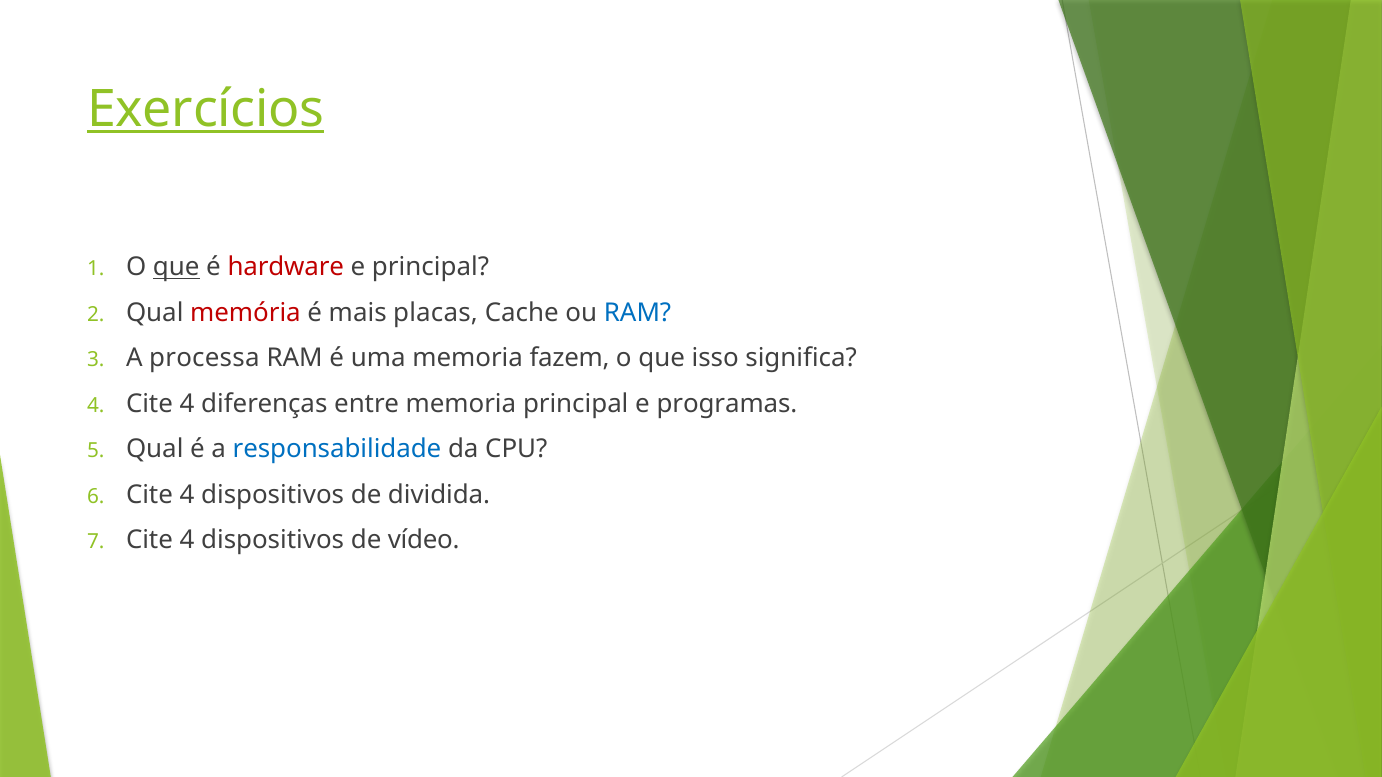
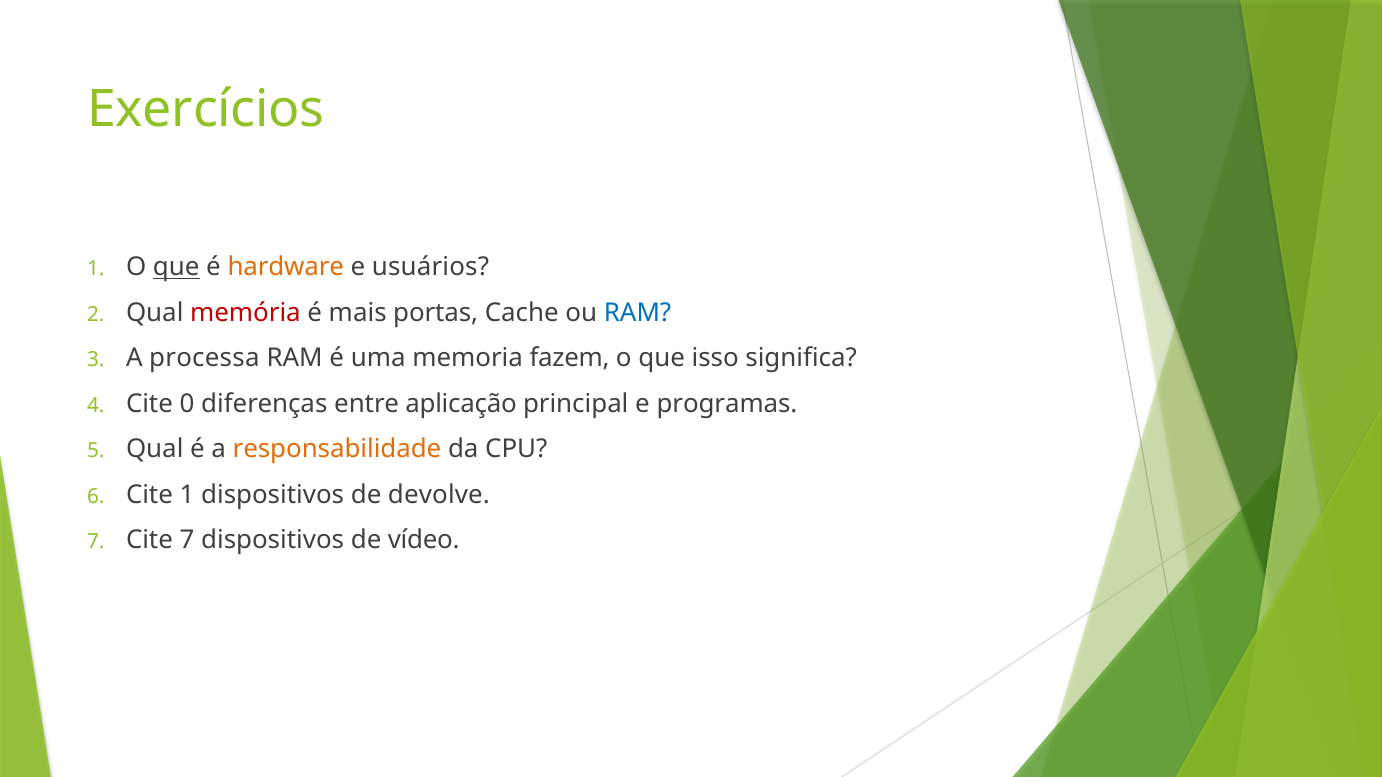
Exercícios underline: present -> none (206, 109)
hardware colour: red -> orange (286, 267)
e principal: principal -> usuários (430, 267)
placas: placas -> portas (436, 313)
4: 4 -> 0 (187, 404)
entre memoria: memoria -> aplicação (461, 404)
responsabilidade colour: blue -> orange (337, 449)
4: 4 -> 1 (187, 495)
dividida: dividida -> devolve (439, 495)
4: 4 -> 7 (187, 540)
